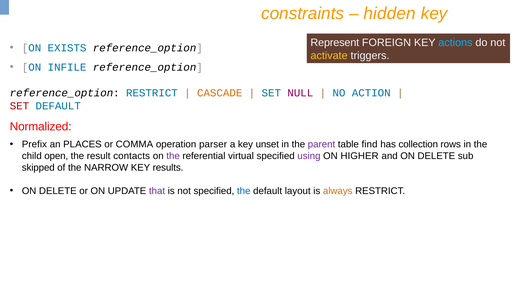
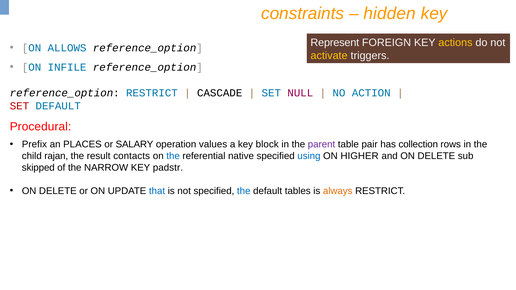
actions colour: light blue -> yellow (455, 43)
EXISTS: EXISTS -> ALLOWS (67, 48)
CASCADE colour: orange -> black (220, 93)
Normalized: Normalized -> Procedural (40, 127)
COMMA: COMMA -> SALARY (135, 145)
parser: parser -> values (213, 145)
unset: unset -> block (267, 145)
find: find -> pair (370, 145)
open: open -> rajan (56, 156)
the colour: purple -> blue (173, 156)
virtual: virtual -> native (241, 156)
using colour: purple -> blue (309, 156)
results: results -> padstr (168, 168)
that colour: purple -> blue (157, 191)
layout: layout -> tables (298, 191)
